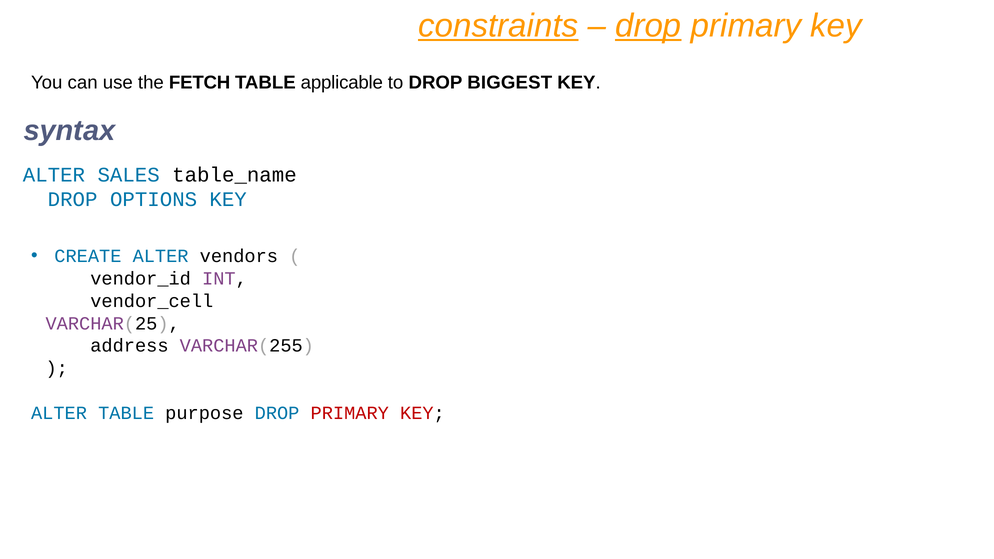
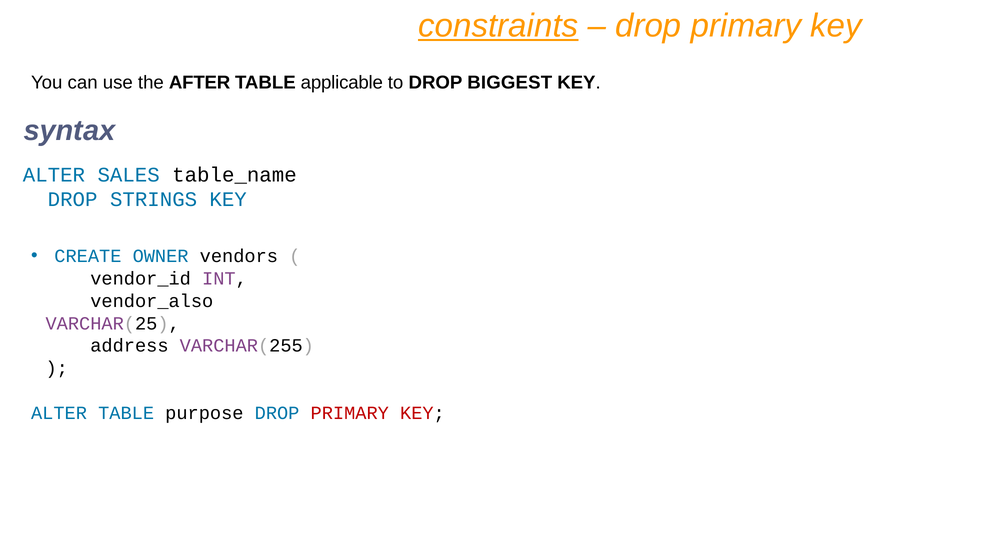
drop underline: present -> none (648, 26)
FETCH: FETCH -> AFTER (200, 83)
OPTIONS: OPTIONS -> STRINGS (154, 200)
CREATE ALTER: ALTER -> OWNER (161, 256)
vendor_cell: vendor_cell -> vendor_also (152, 301)
